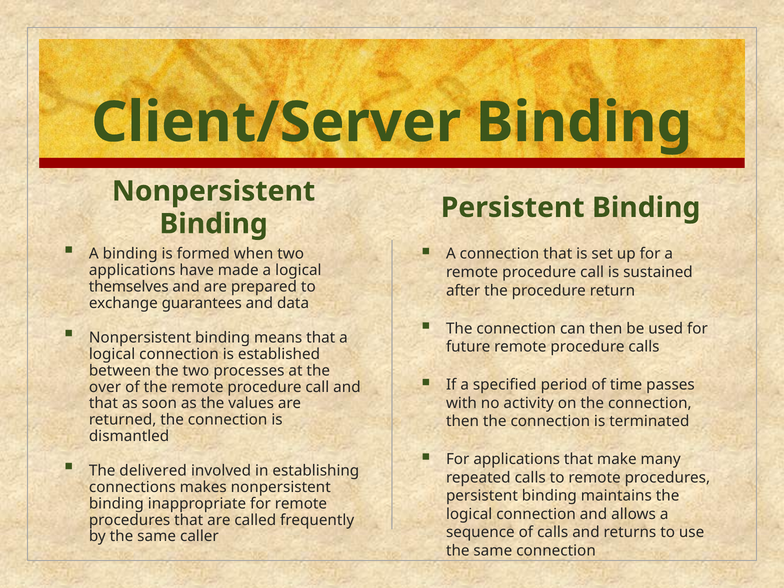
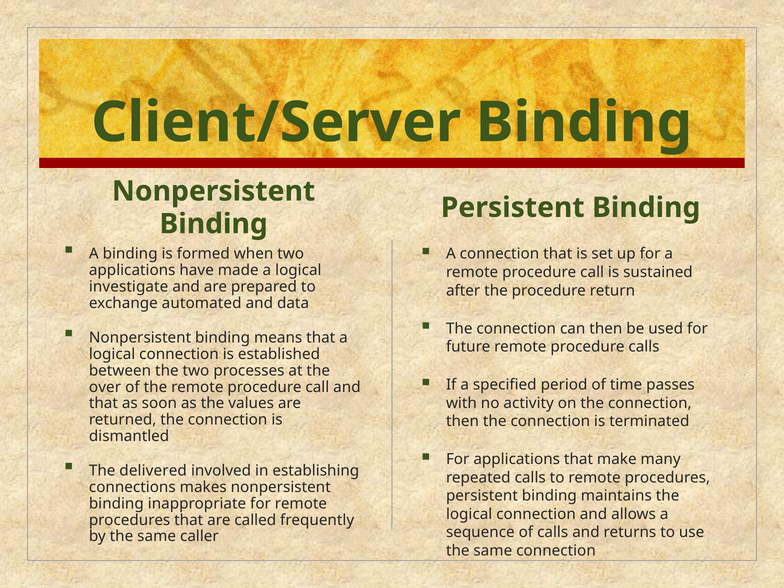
themselves: themselves -> investigate (129, 287)
guarantees: guarantees -> automated (202, 303)
